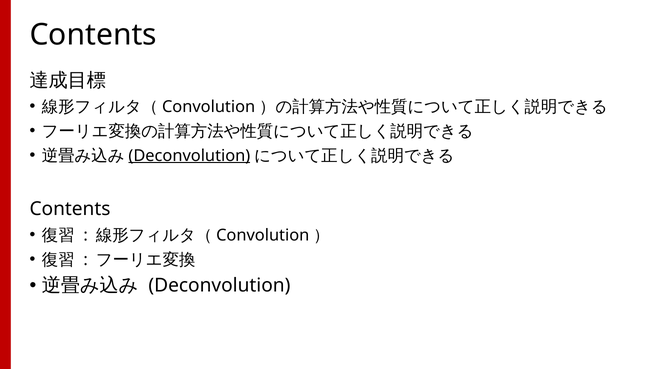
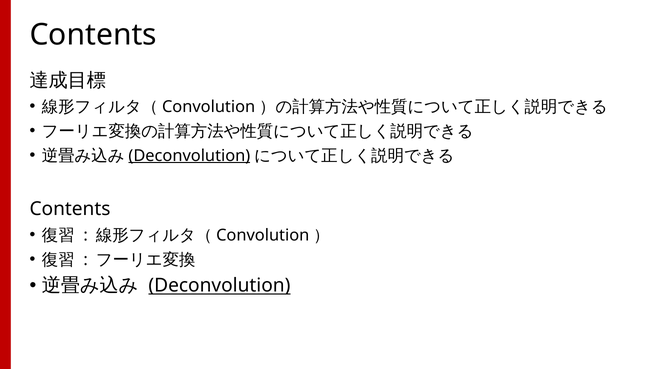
Deconvolution underline: none -> present (219, 286)
